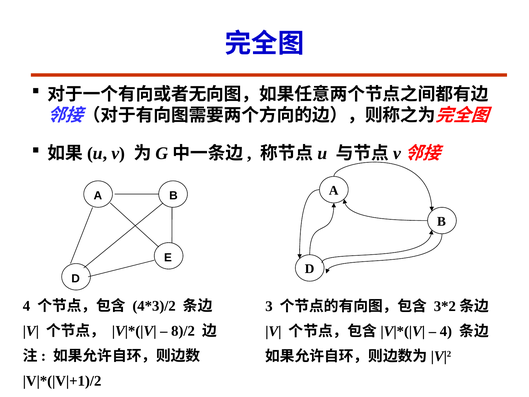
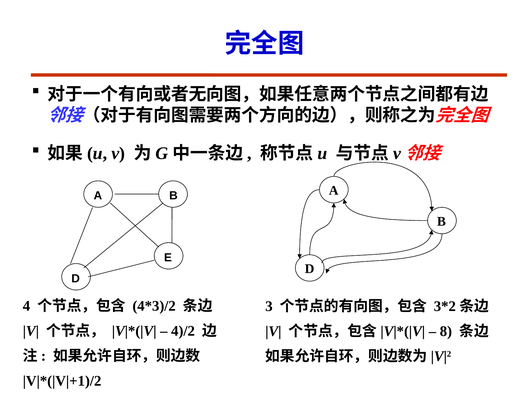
8)/2: 8)/2 -> 4)/2 (183, 331)
4: 4 -> 8 (446, 331)
